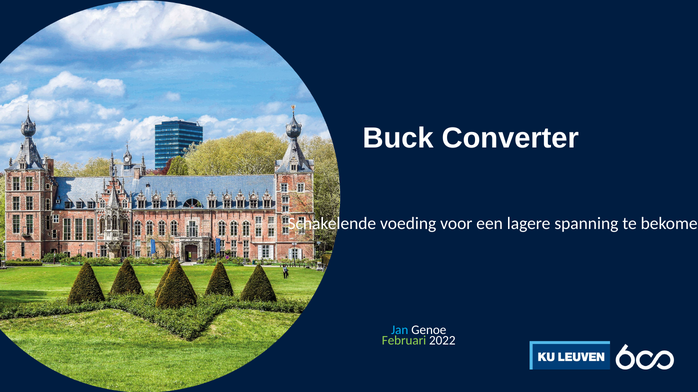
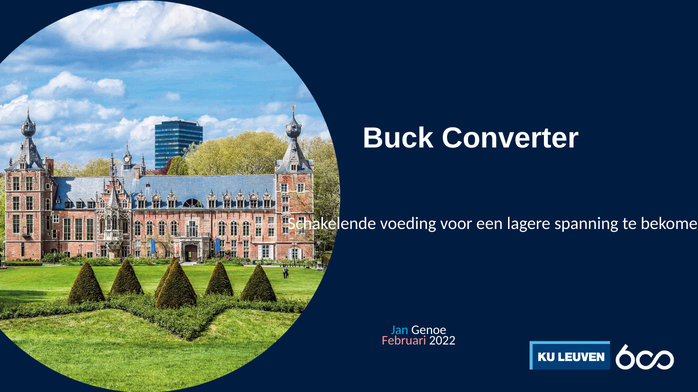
Februari colour: light green -> pink (404, 341)
